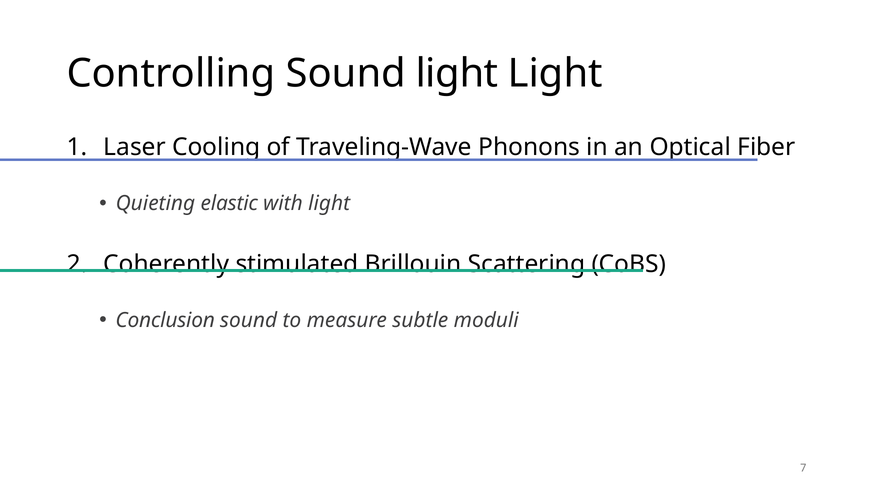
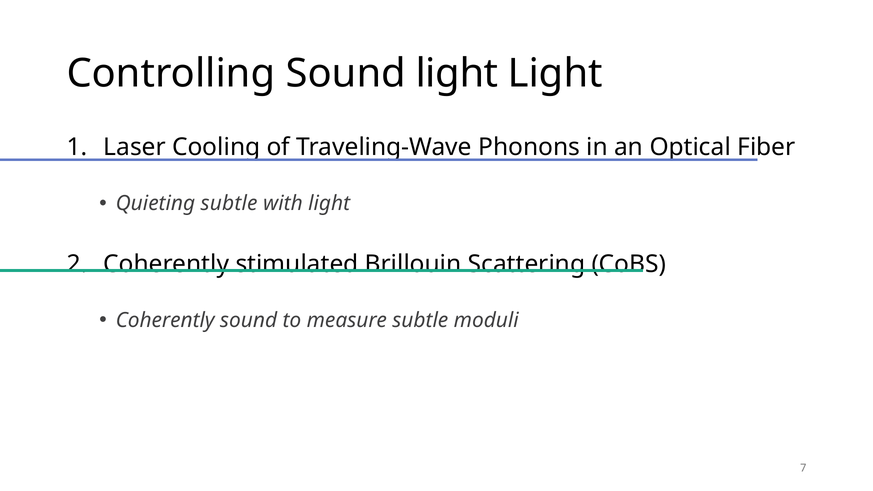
Quieting elastic: elastic -> subtle (229, 203)
Conclusion: Conclusion -> Coherently (165, 320)
